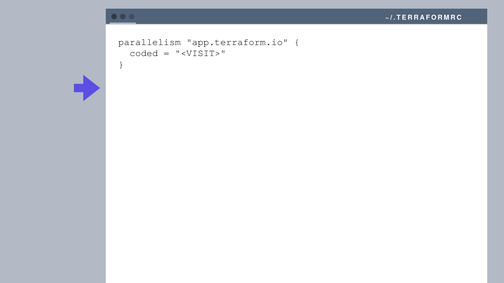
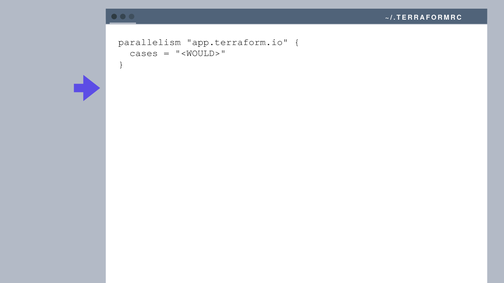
coded: coded -> cases (144, 53)
<VISIT>: <VISIT> -> <WOULD> (201, 53)
